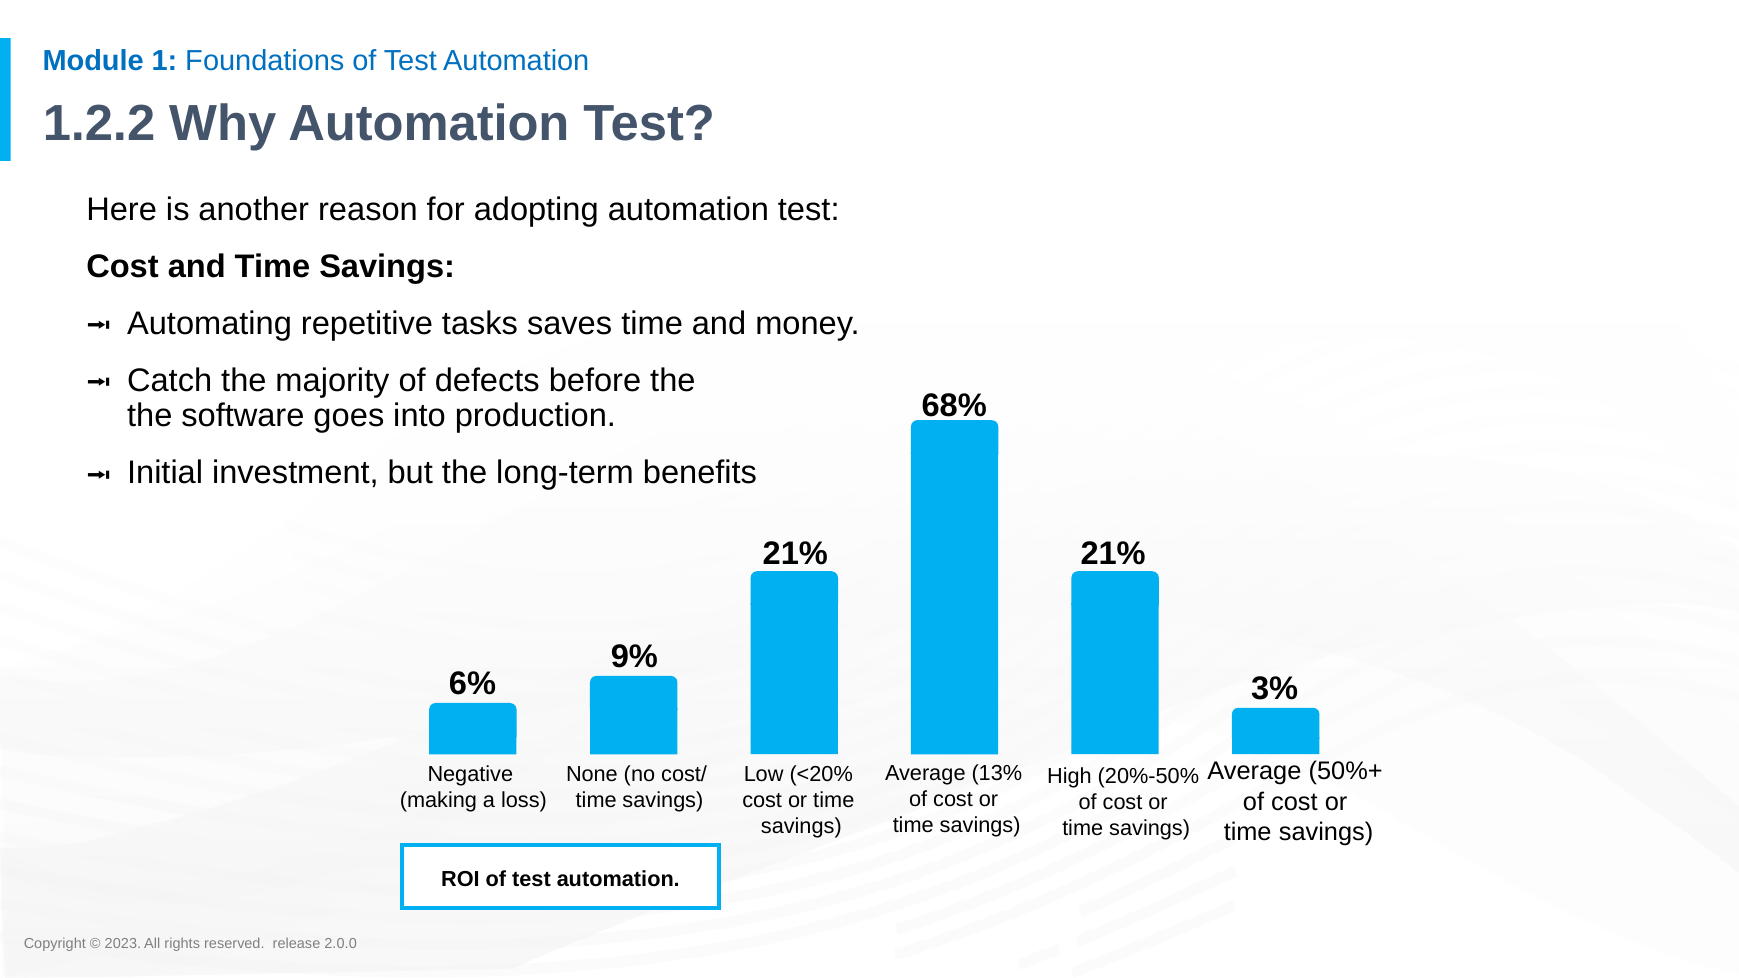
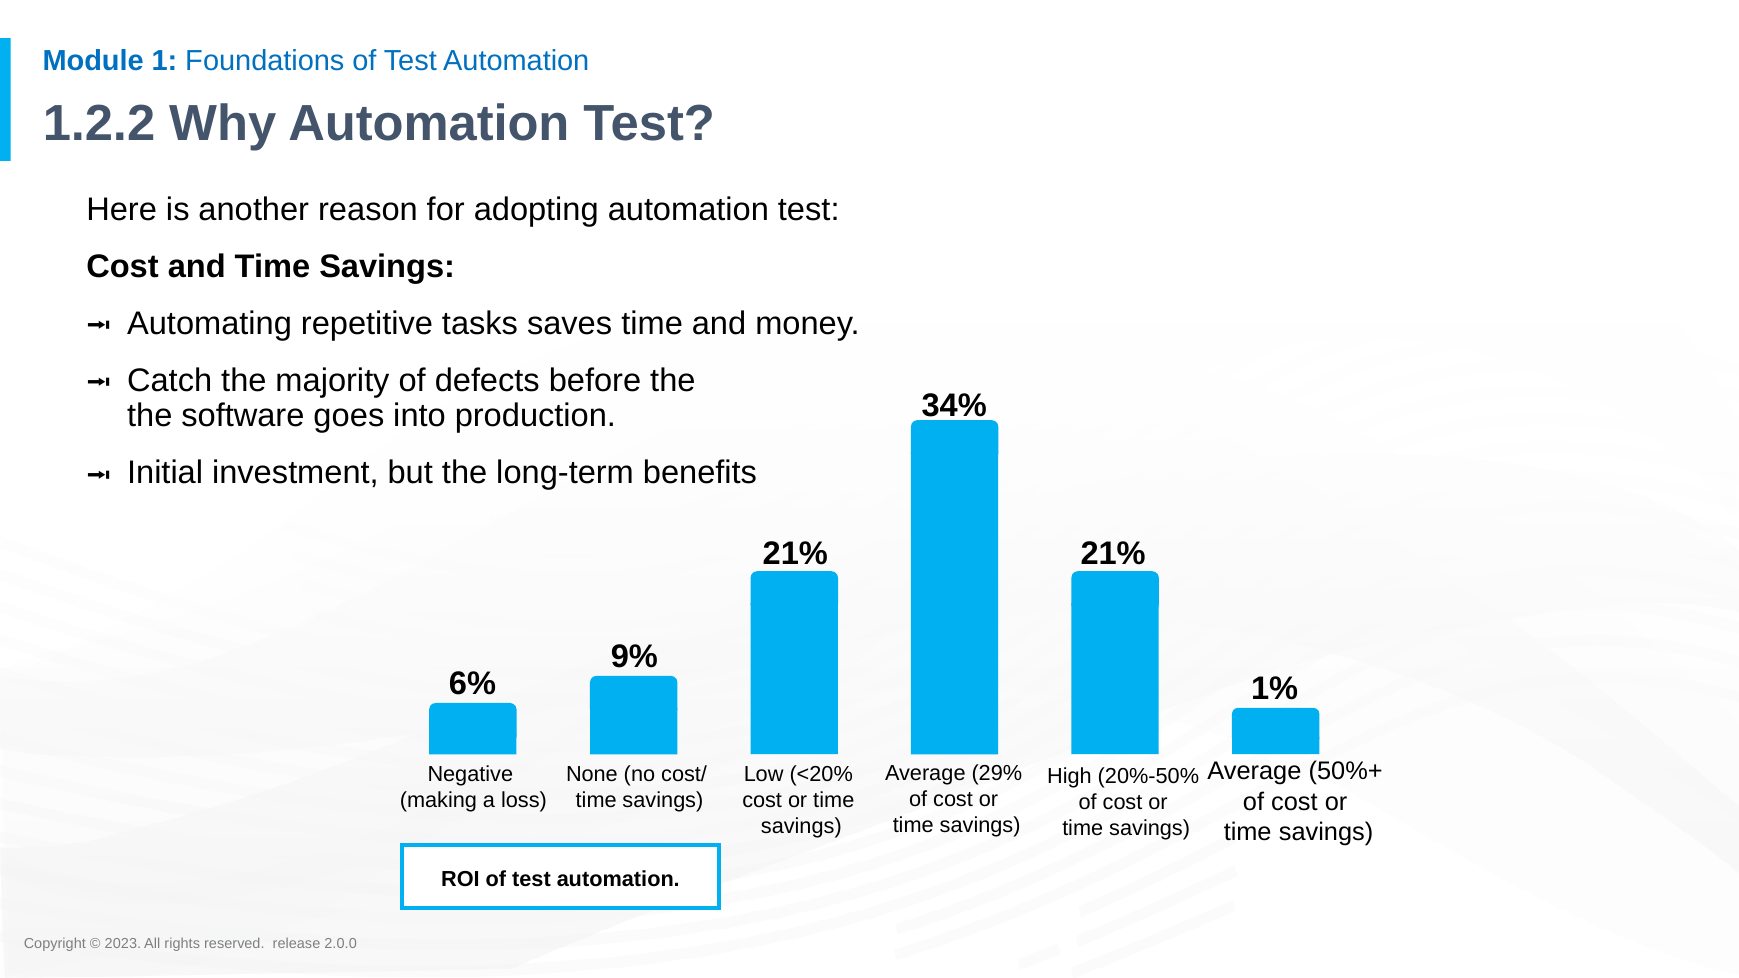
68%: 68% -> 34% (954, 406)
3%: 3% -> 1% (1275, 689)
13%: 13% -> 29% (997, 773)
